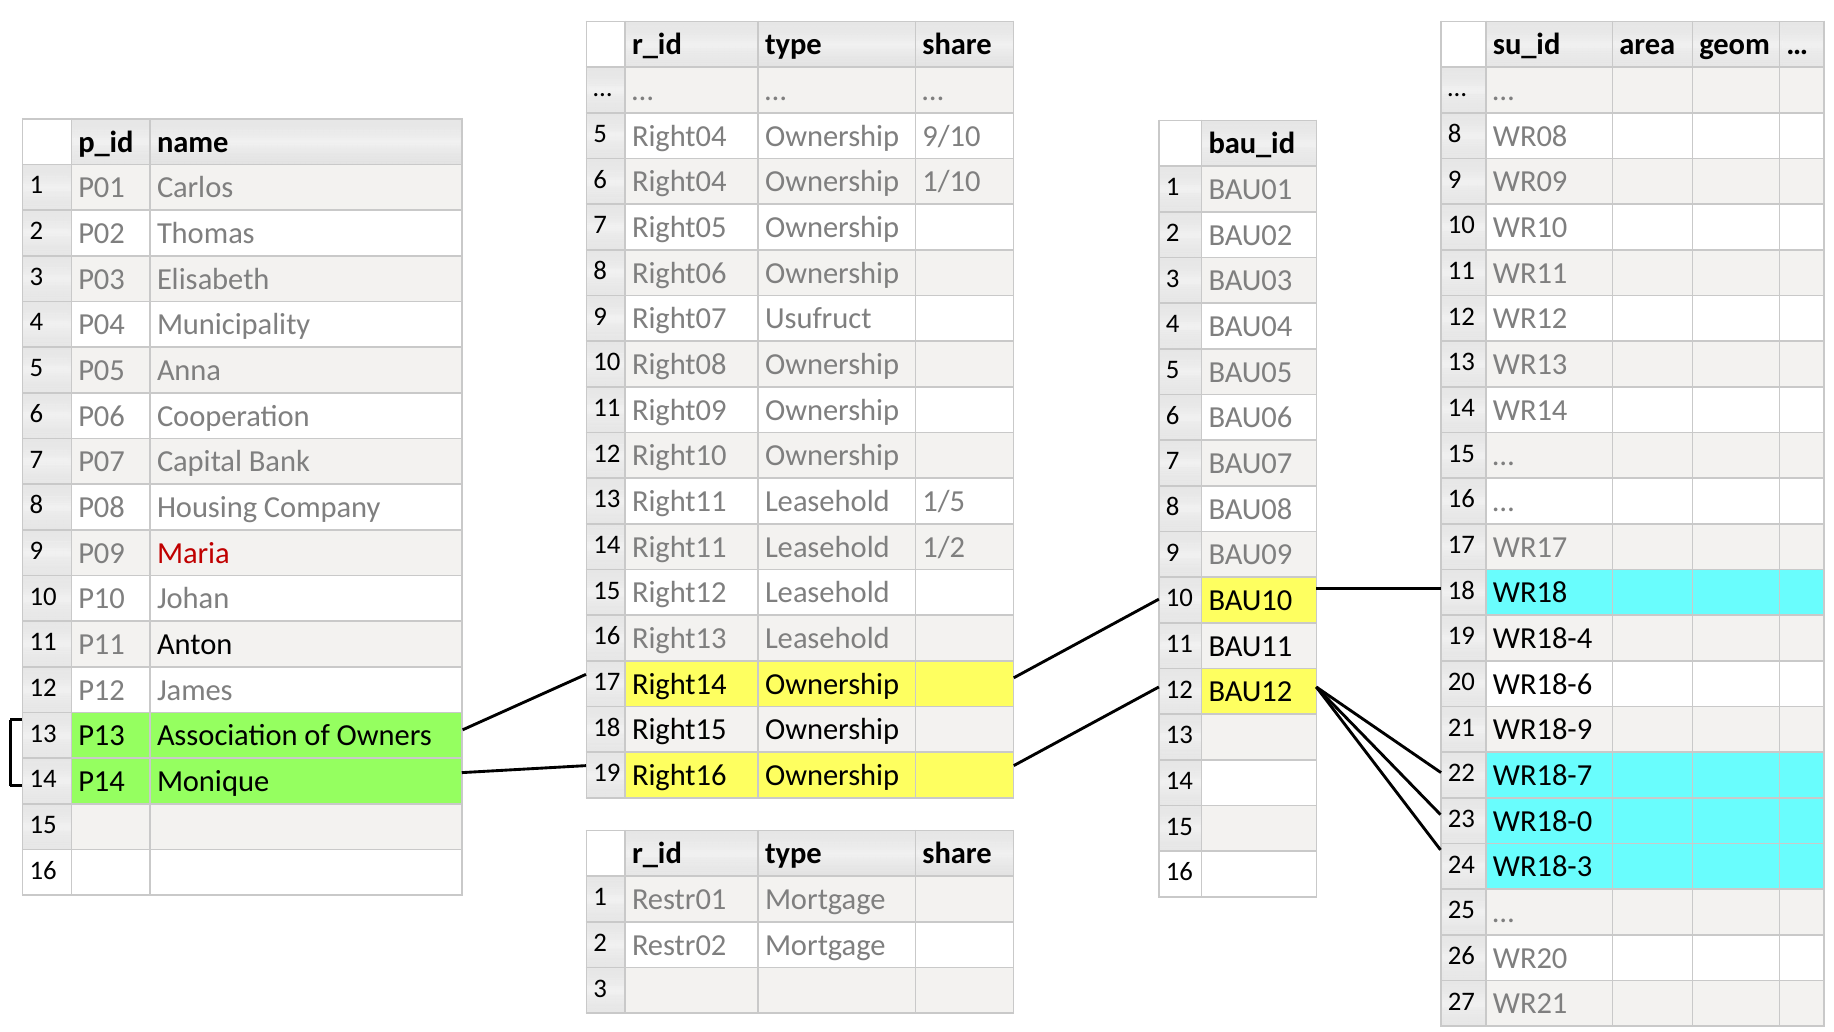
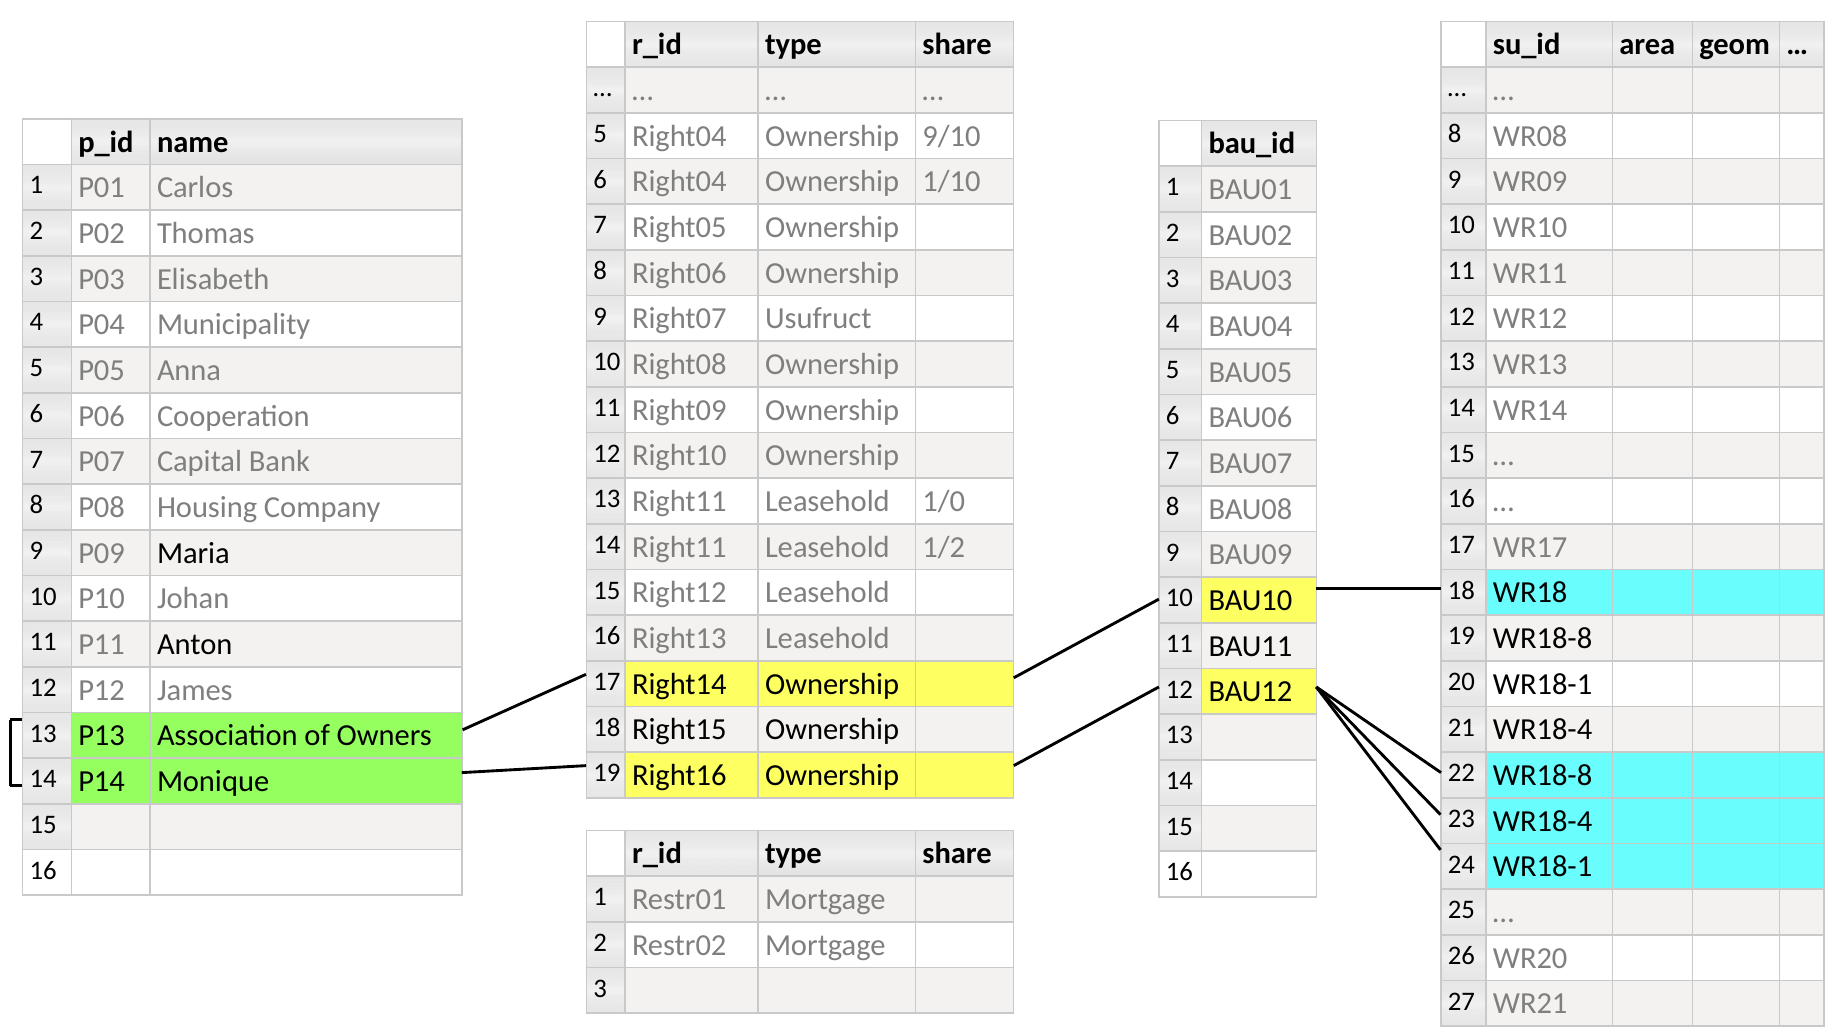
1/5: 1/5 -> 1/0 (944, 501)
Maria colour: red -> black (193, 553)
19 WR18-4: WR18-4 -> WR18-8 (1543, 638)
20 WR18-6: WR18-6 -> WR18-1 (1543, 684)
21 WR18-9: WR18-9 -> WR18-4 (1543, 729)
22 WR18-7: WR18-7 -> WR18-8 (1543, 775)
23 WR18-0: WR18-0 -> WR18-4 (1543, 821)
24 WR18-3: WR18-3 -> WR18-1 (1543, 866)
